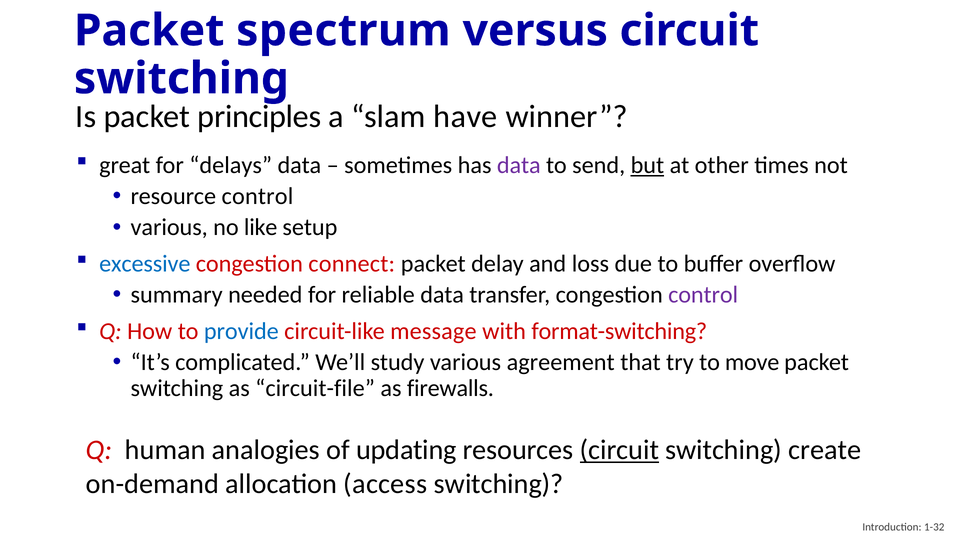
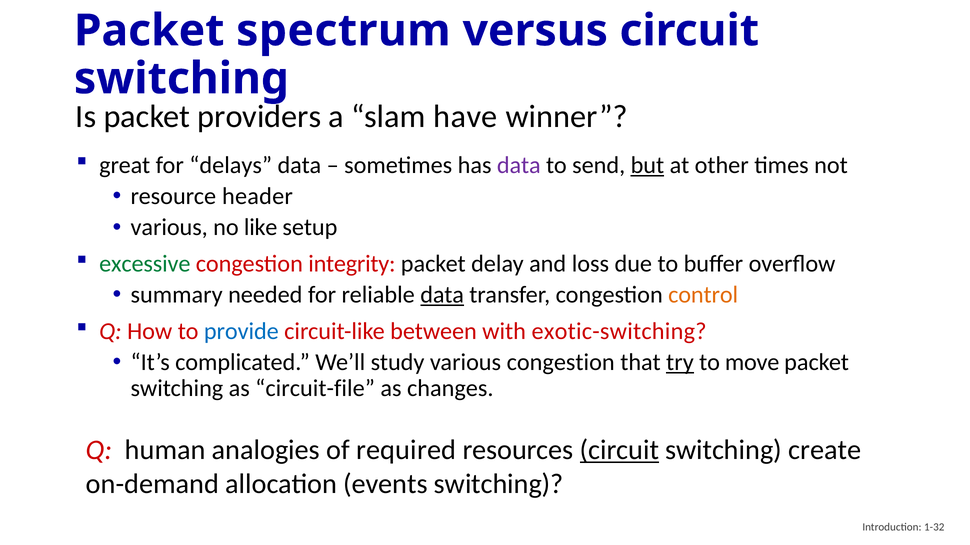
principles: principles -> providers (259, 117)
resource control: control -> header (257, 197)
excessive colour: blue -> green (145, 264)
connect: connect -> integrity (352, 264)
data underline: none -> present (442, 295)
control colour: purple -> orange (703, 295)
message: message -> between (434, 332)
format-switching: format-switching -> exotic-switching (619, 332)
various agreement: agreement -> congestion (561, 363)
try underline: none -> present (680, 363)
firewalls: firewalls -> changes (450, 389)
updating: updating -> required (406, 451)
access: access -> events (386, 485)
